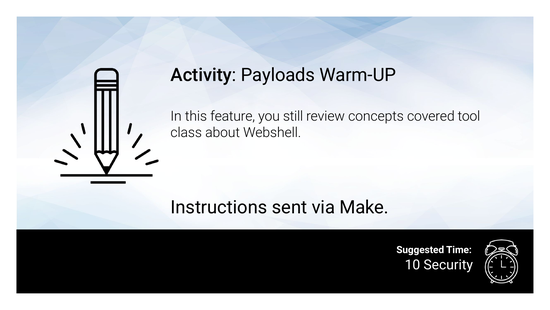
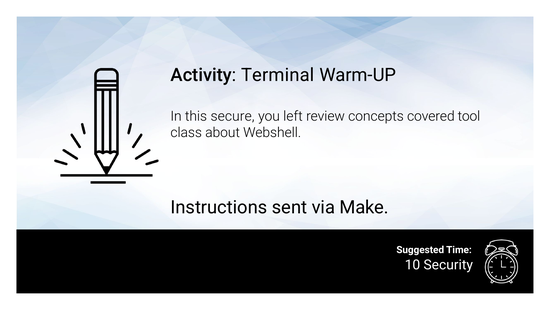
Payloads: Payloads -> Terminal (278, 75)
feature: feature -> secure (233, 116)
still: still -> left (293, 116)
